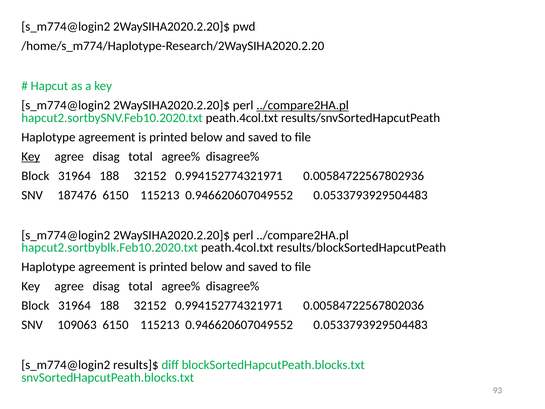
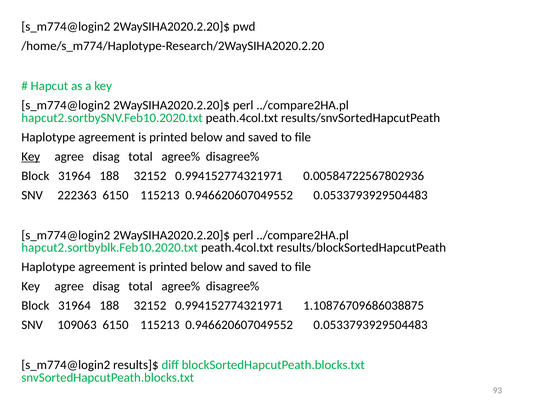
../compare2HA.pl underline: present -> none (303, 105)
187476: 187476 -> 222363 (77, 195)
0.00584722567802036: 0.00584722567802036 -> 1.10876709686038875 (364, 306)
